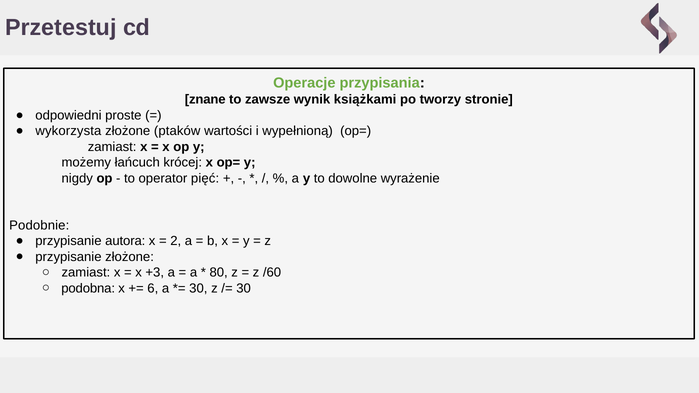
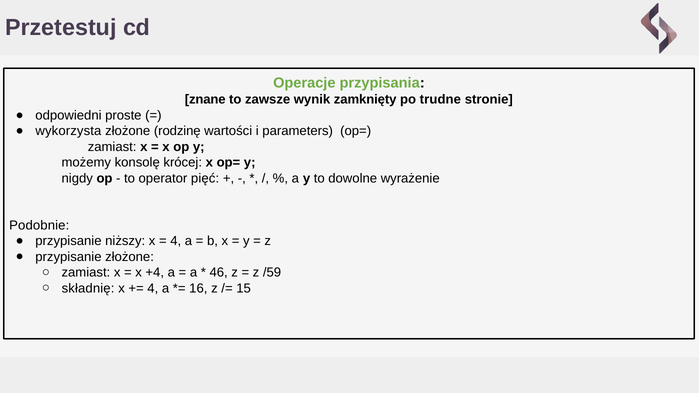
książkami: książkami -> zamknięty (365, 100)
tworzy: tworzy -> trudne (440, 100)
ptaków: ptaków -> rodzinę (177, 131)
wypełnioną: wypełnioną -> parameters (298, 131)
łańcuch: łańcuch -> konsolę (137, 163)
autora: autora -> niższy (125, 241)
2: 2 -> 4 (176, 241)
+3: +3 -> +4 (155, 273)
80: 80 -> 46 (219, 273)
/60: /60 -> /59 (272, 273)
podobna: podobna -> składnię (88, 288)
6: 6 -> 4 (153, 288)
30: 30 -> 16 (198, 288)
30: 30 -> 15 (244, 288)
